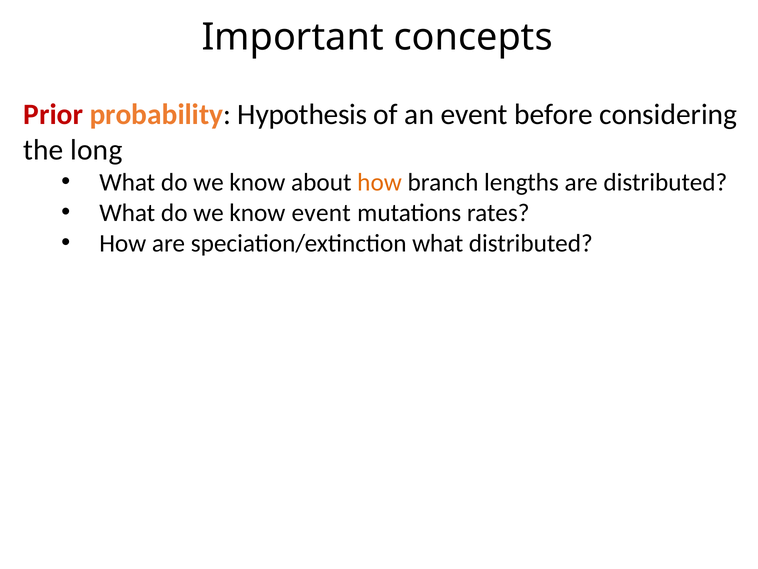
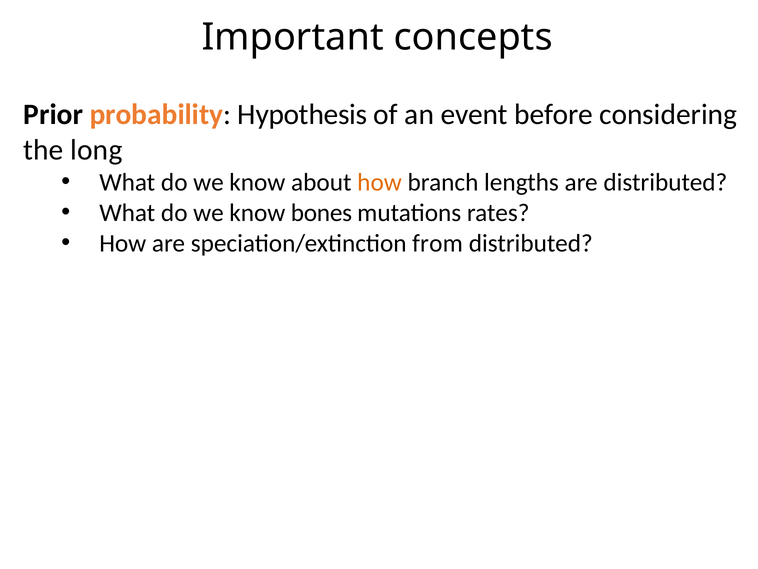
Prior colour: red -> black (53, 114)
know event: event -> bones (321, 213)
speciation/extinction what: what -> from (438, 243)
